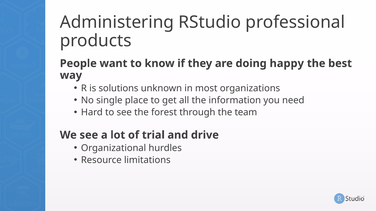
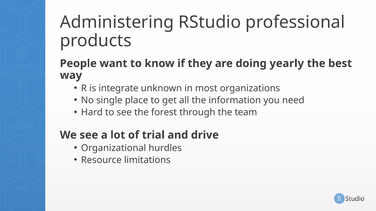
happy: happy -> yearly (287, 64)
solutions: solutions -> integrate (119, 88)
